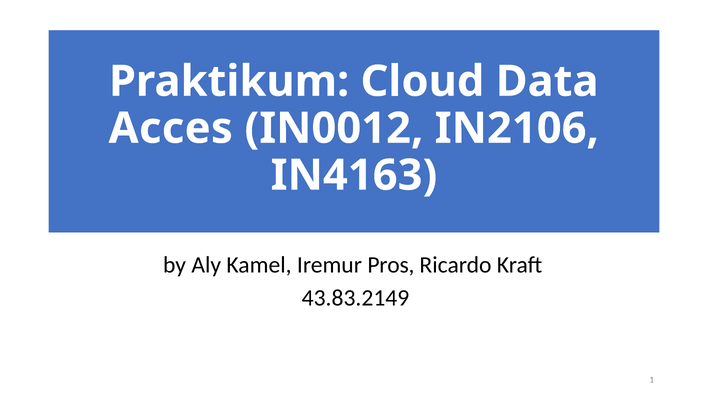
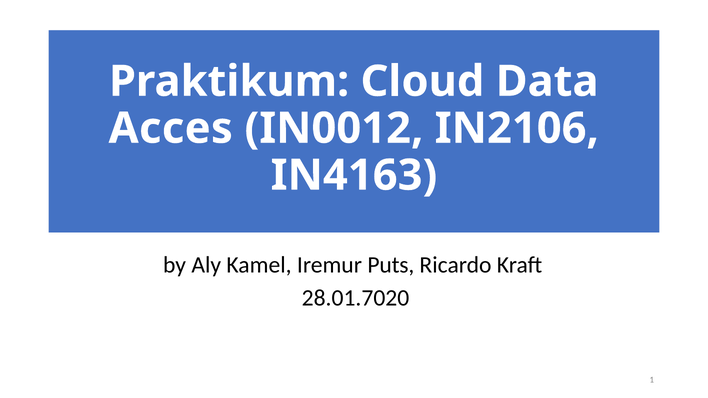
Pros: Pros -> Puts (391, 265)
43.83.2149: 43.83.2149 -> 28.01.7020 (355, 298)
